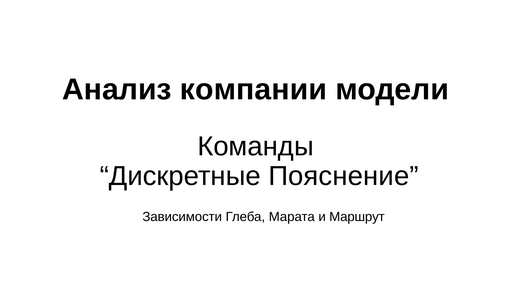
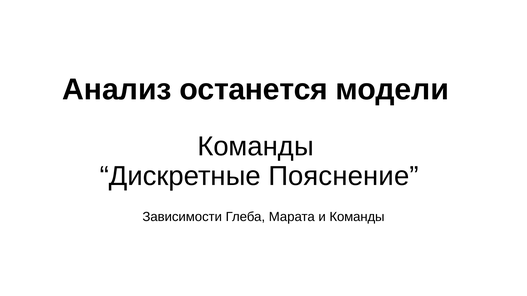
компании: компании -> останется (254, 90)
и Маршрут: Маршрут -> Команды (357, 217)
